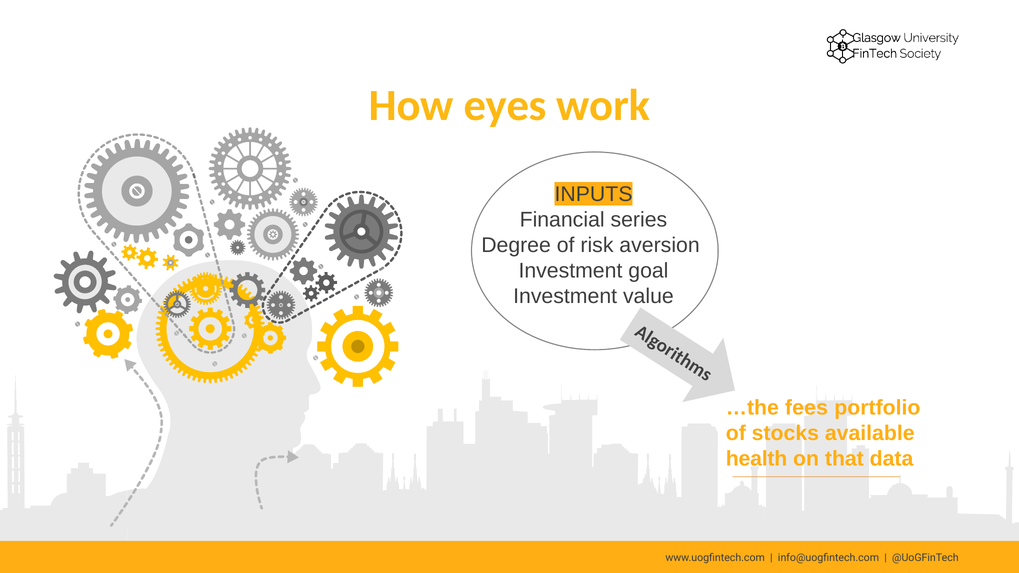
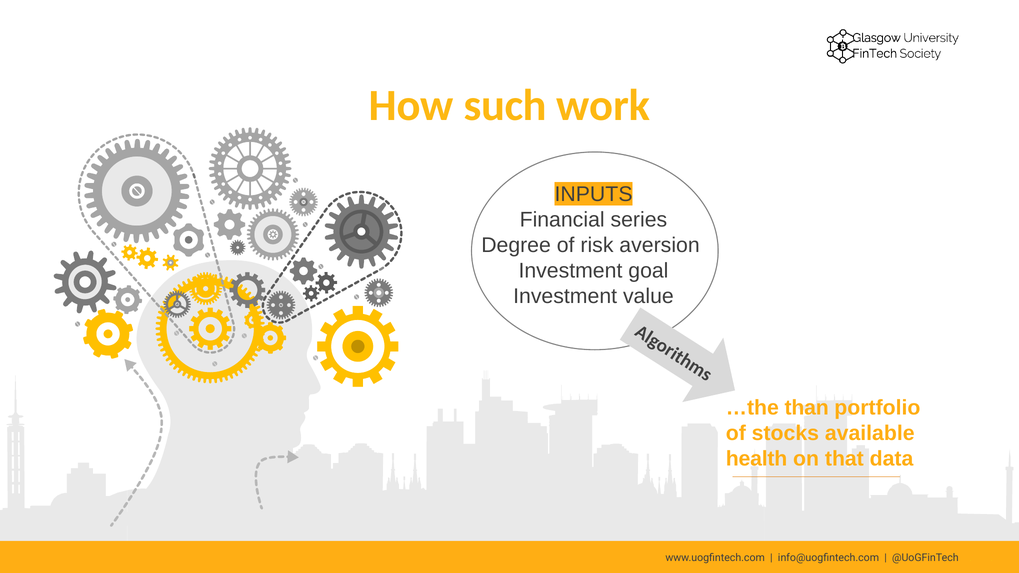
eyes: eyes -> such (505, 106)
fees: fees -> than (807, 408)
